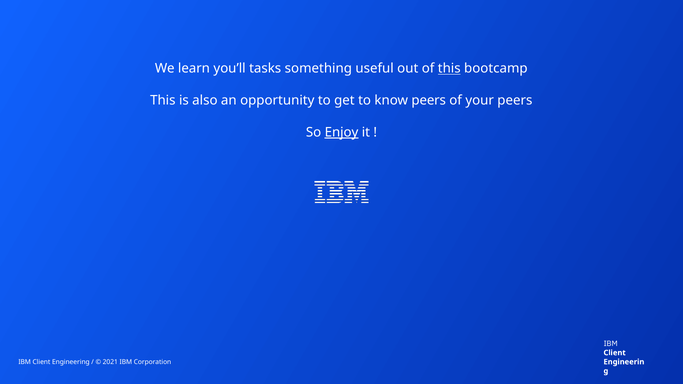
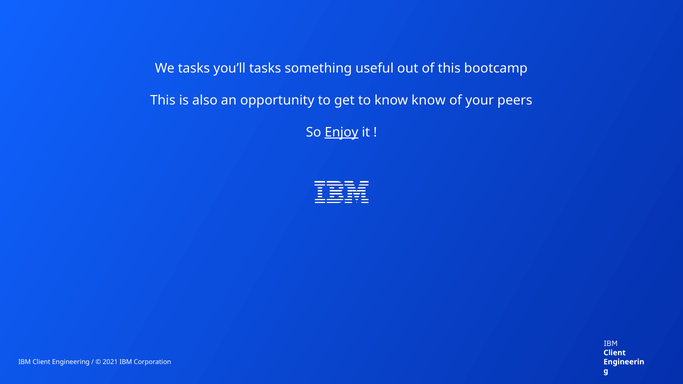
We learn: learn -> tasks (194, 69)
this underline: present -> none (449, 69)
know peers: peers -> know (429, 100)
